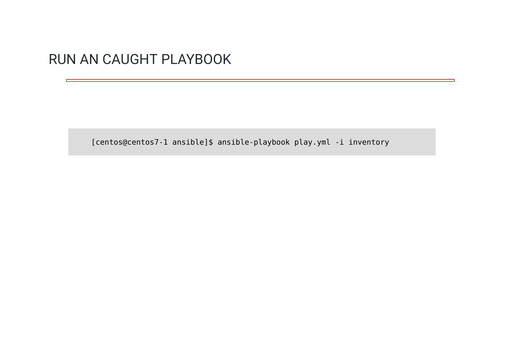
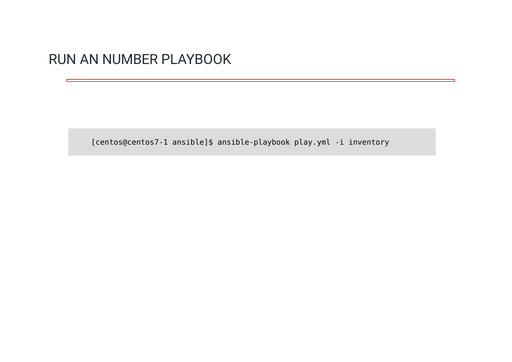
CAUGHT: CAUGHT -> NUMBER (130, 60)
